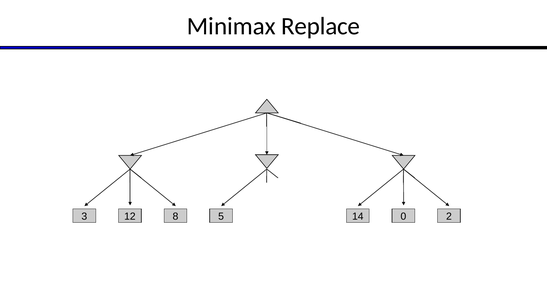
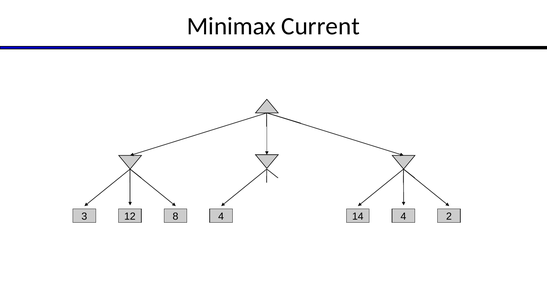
Replace: Replace -> Current (321, 26)
3 5: 5 -> 4 (221, 216)
8 0: 0 -> 4 (403, 216)
